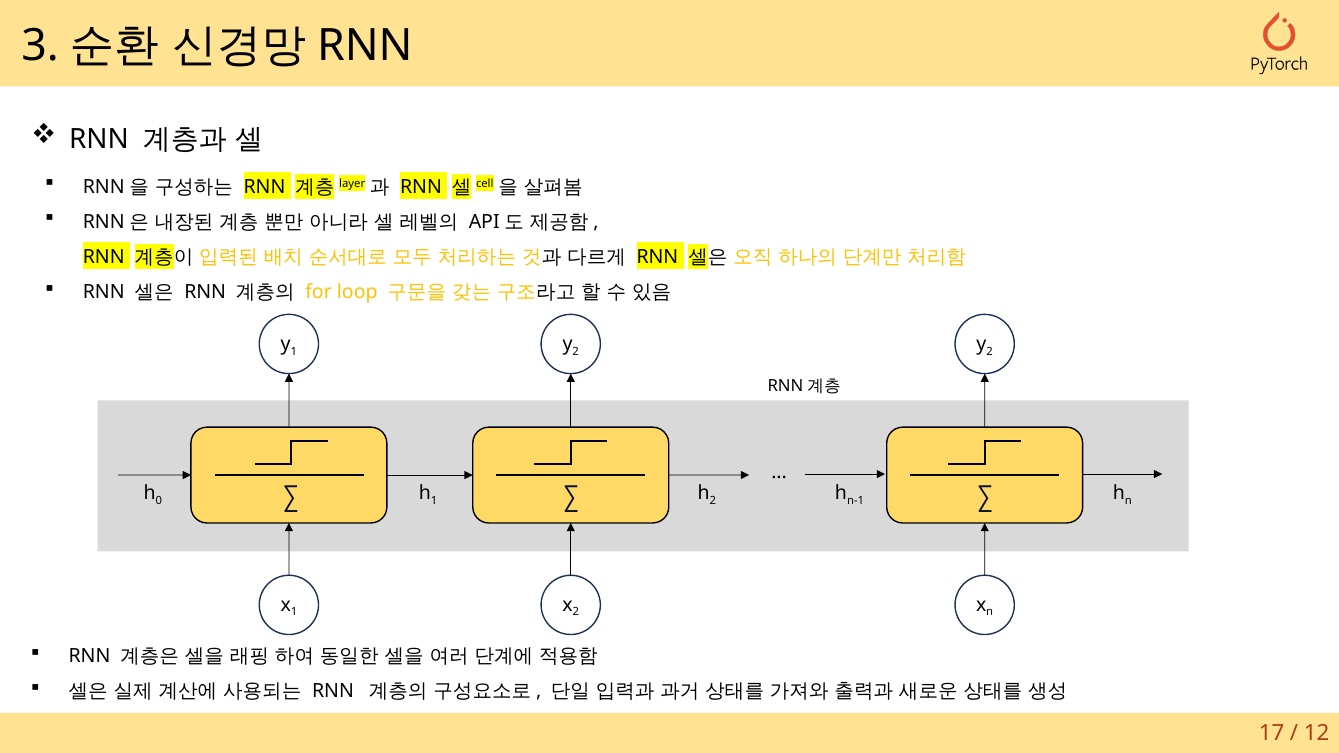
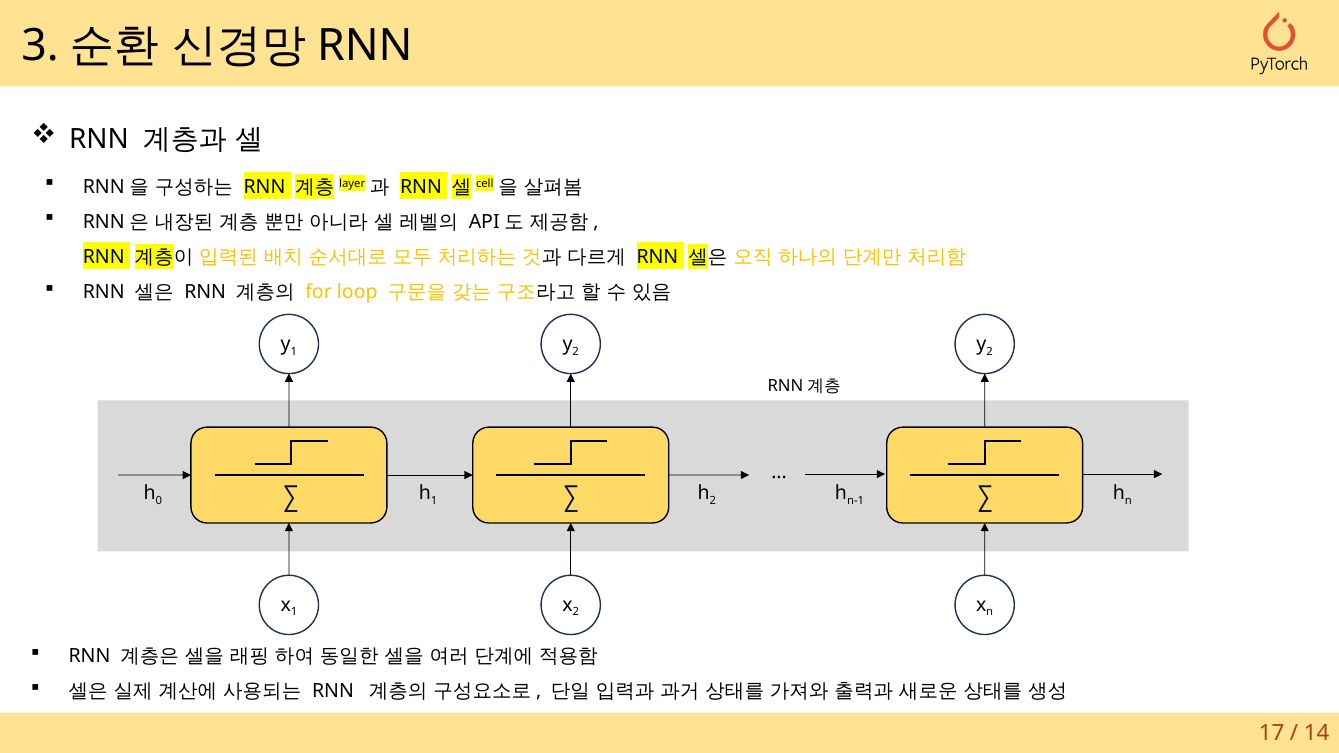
12: 12 -> 14 (1317, 733)
